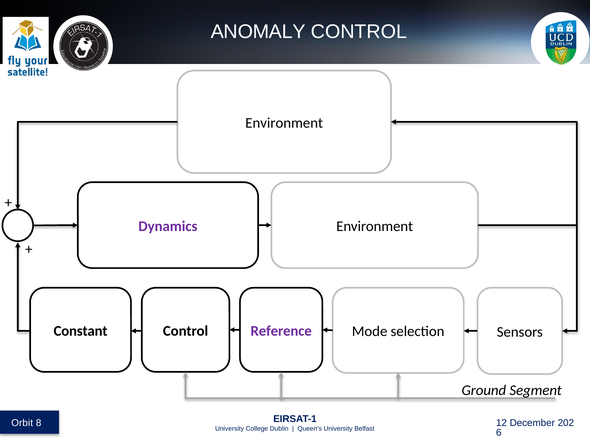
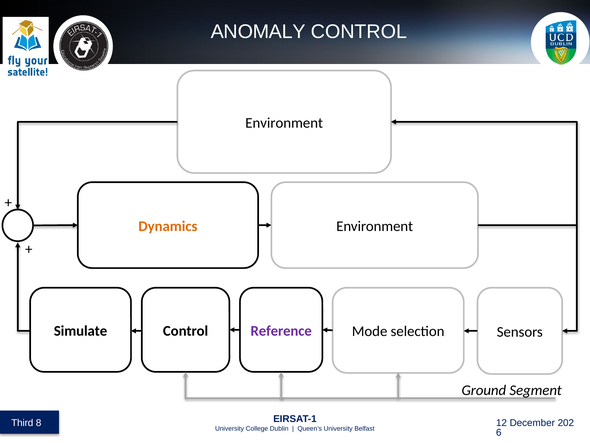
Dynamics colour: purple -> orange (168, 226)
Constant: Constant -> Simulate (81, 330)
Orbit: Orbit -> Third (22, 422)
